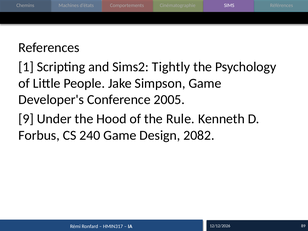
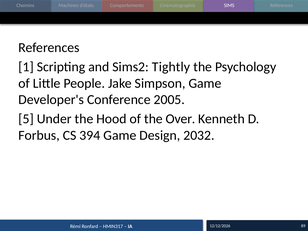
9: 9 -> 5 (26, 119)
Rule: Rule -> Over (181, 119)
240: 240 -> 394 (90, 135)
2082: 2082 -> 2032 (199, 135)
